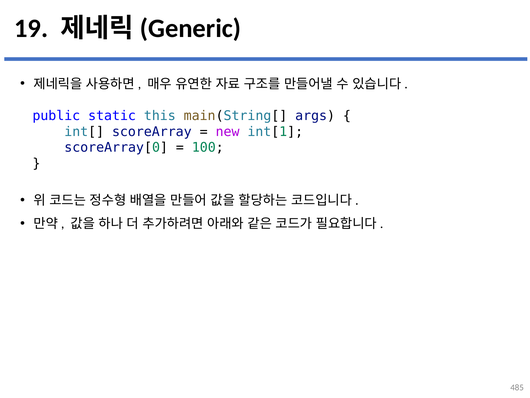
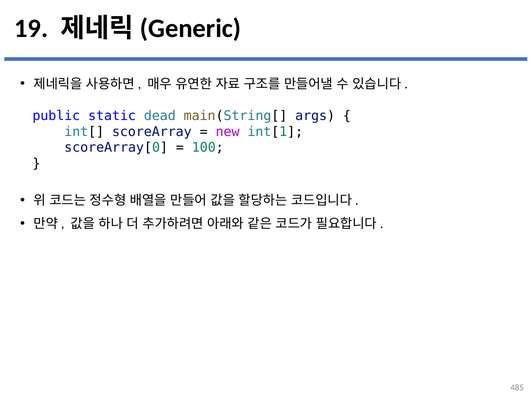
this: this -> dead (160, 116)
